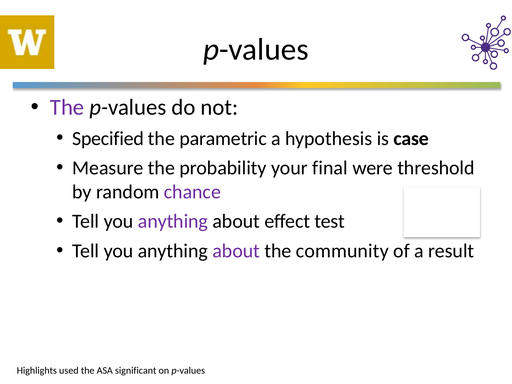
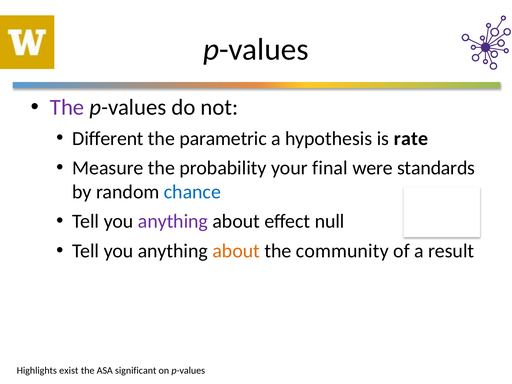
Specified: Specified -> Different (108, 138)
case: case -> rate (411, 138)
threshold: threshold -> standards (436, 168)
chance colour: purple -> blue (192, 192)
test: test -> null (330, 221)
about colour: purple -> orange (236, 251)
used: used -> exist (69, 370)
